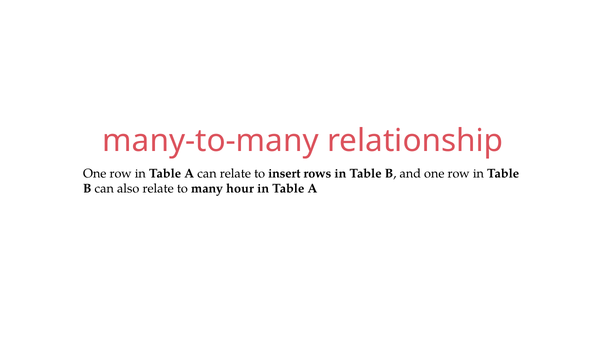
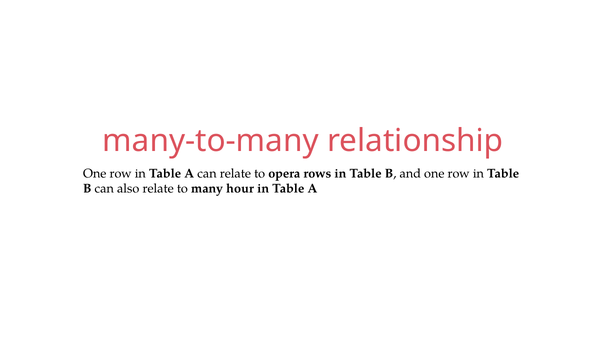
insert: insert -> opera (284, 174)
